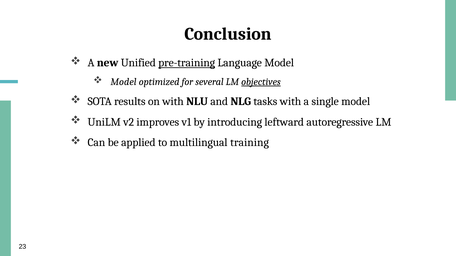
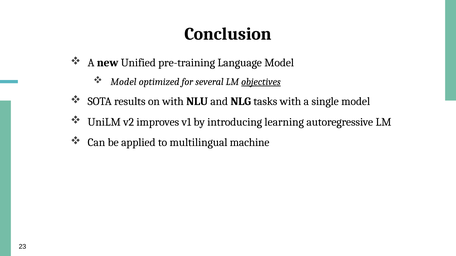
pre-training underline: present -> none (187, 63)
leftward: leftward -> learning (284, 122)
training: training -> machine (250, 143)
